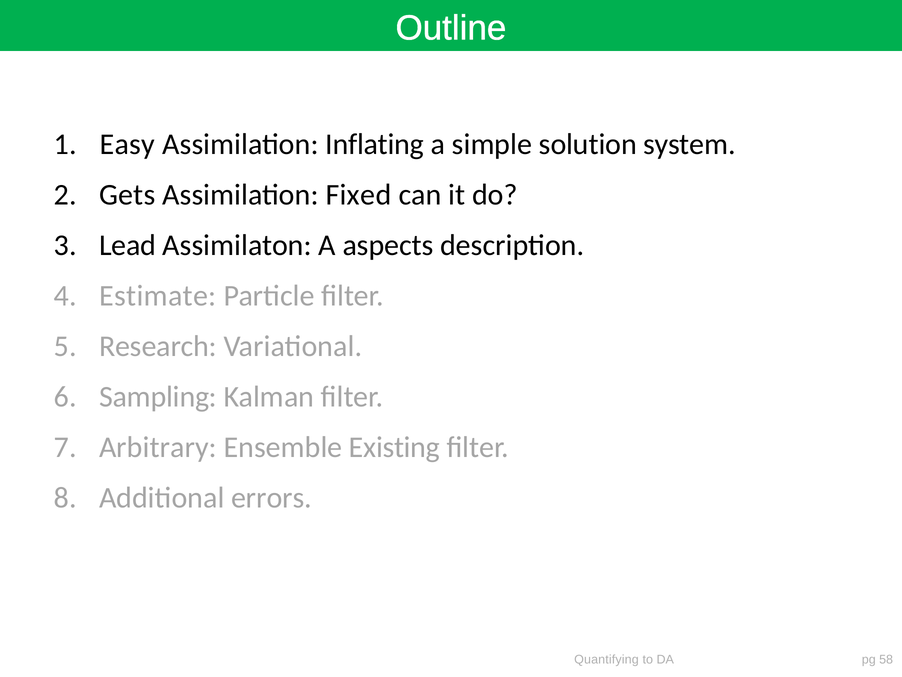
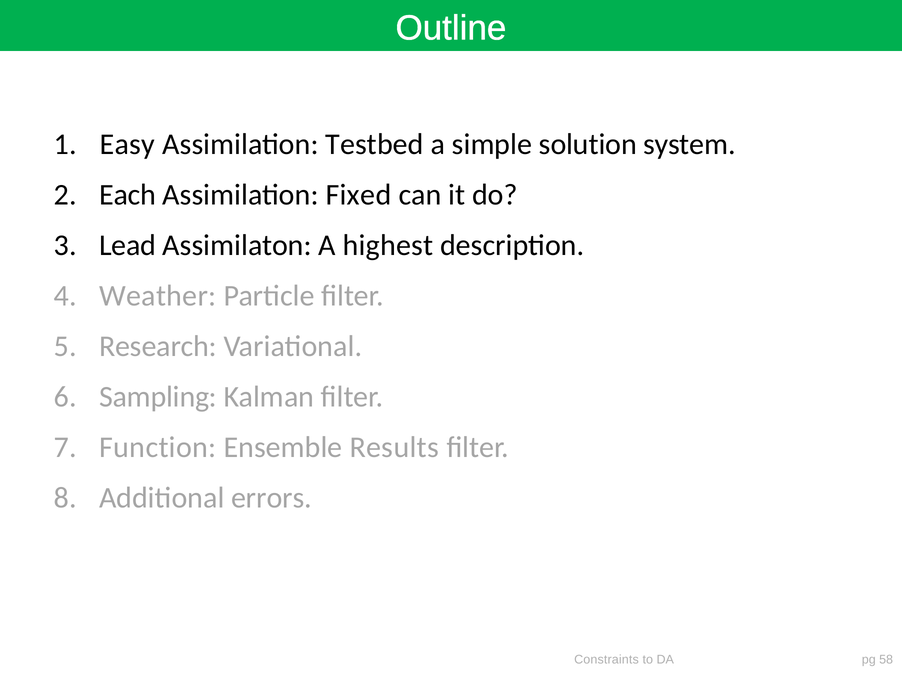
Inflating: Inflating -> Testbed (375, 144)
Gets: Gets -> Each (128, 195)
aspects: aspects -> highest (388, 245)
Estimate: Estimate -> Weather (158, 296)
Arbitrary: Arbitrary -> Function (158, 447)
Existing: Existing -> Results (394, 447)
Quantifying: Quantifying -> Constraints (606, 659)
